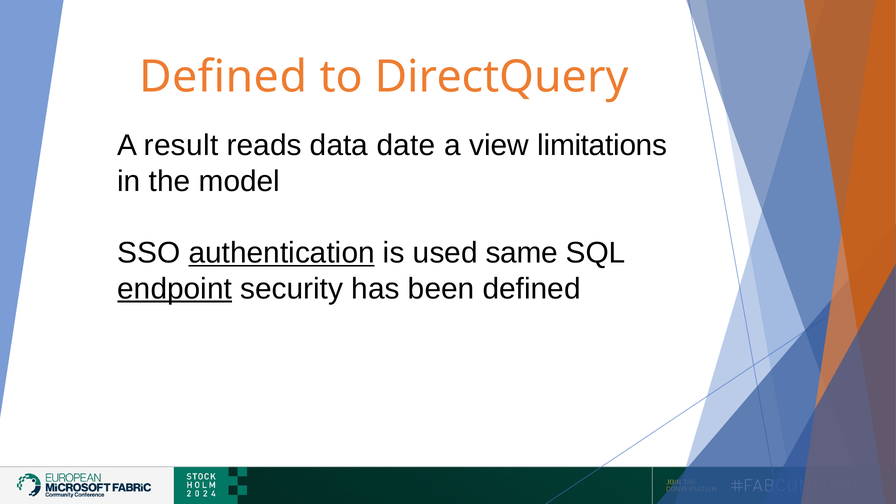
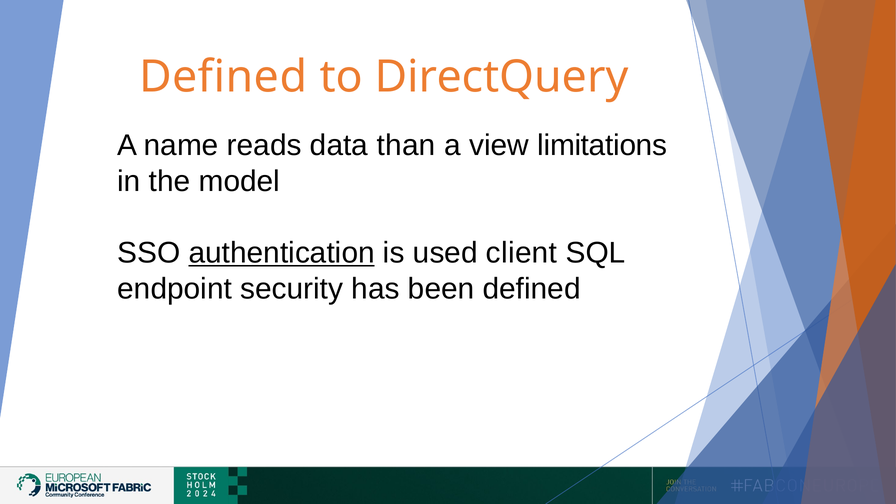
result: result -> name (181, 145)
date: date -> than (406, 145)
same: same -> client (522, 253)
endpoint underline: present -> none (175, 289)
